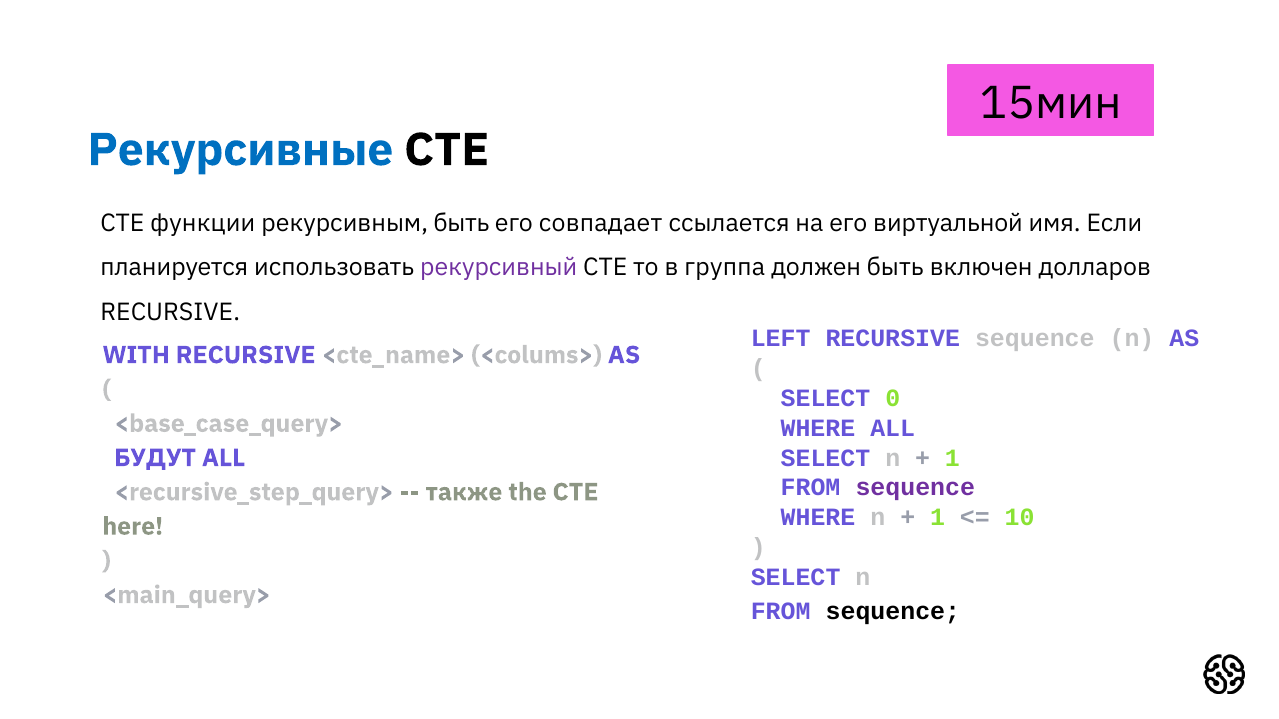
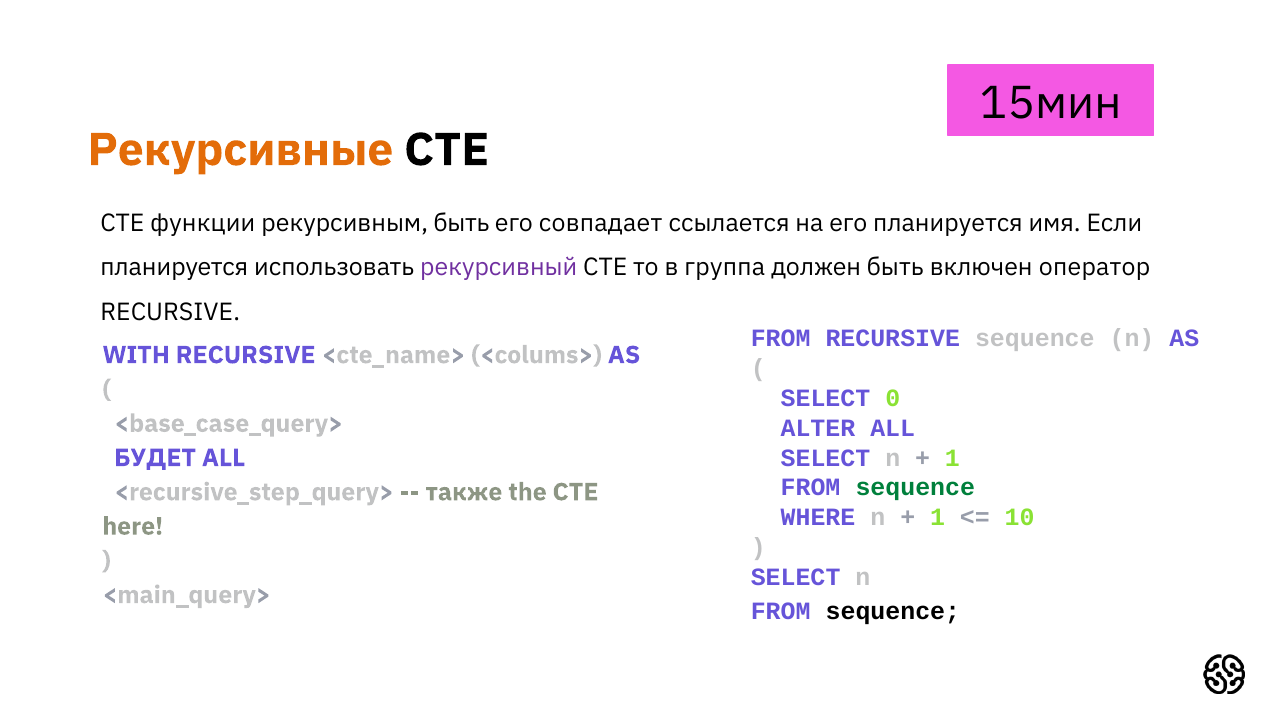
Рекурсивные colour: blue -> orange (240, 150)
его виртуальной: виртуальной -> планируется (948, 223)
долларов: долларов -> оператор (1095, 268)
LEFT: LEFT -> FROM (781, 339)
WHERE: WHERE -> ALTER (818, 428)
БУДУТ: БУДУТ -> БУДЕТ (155, 458)
sequence colour: purple -> green (915, 488)
